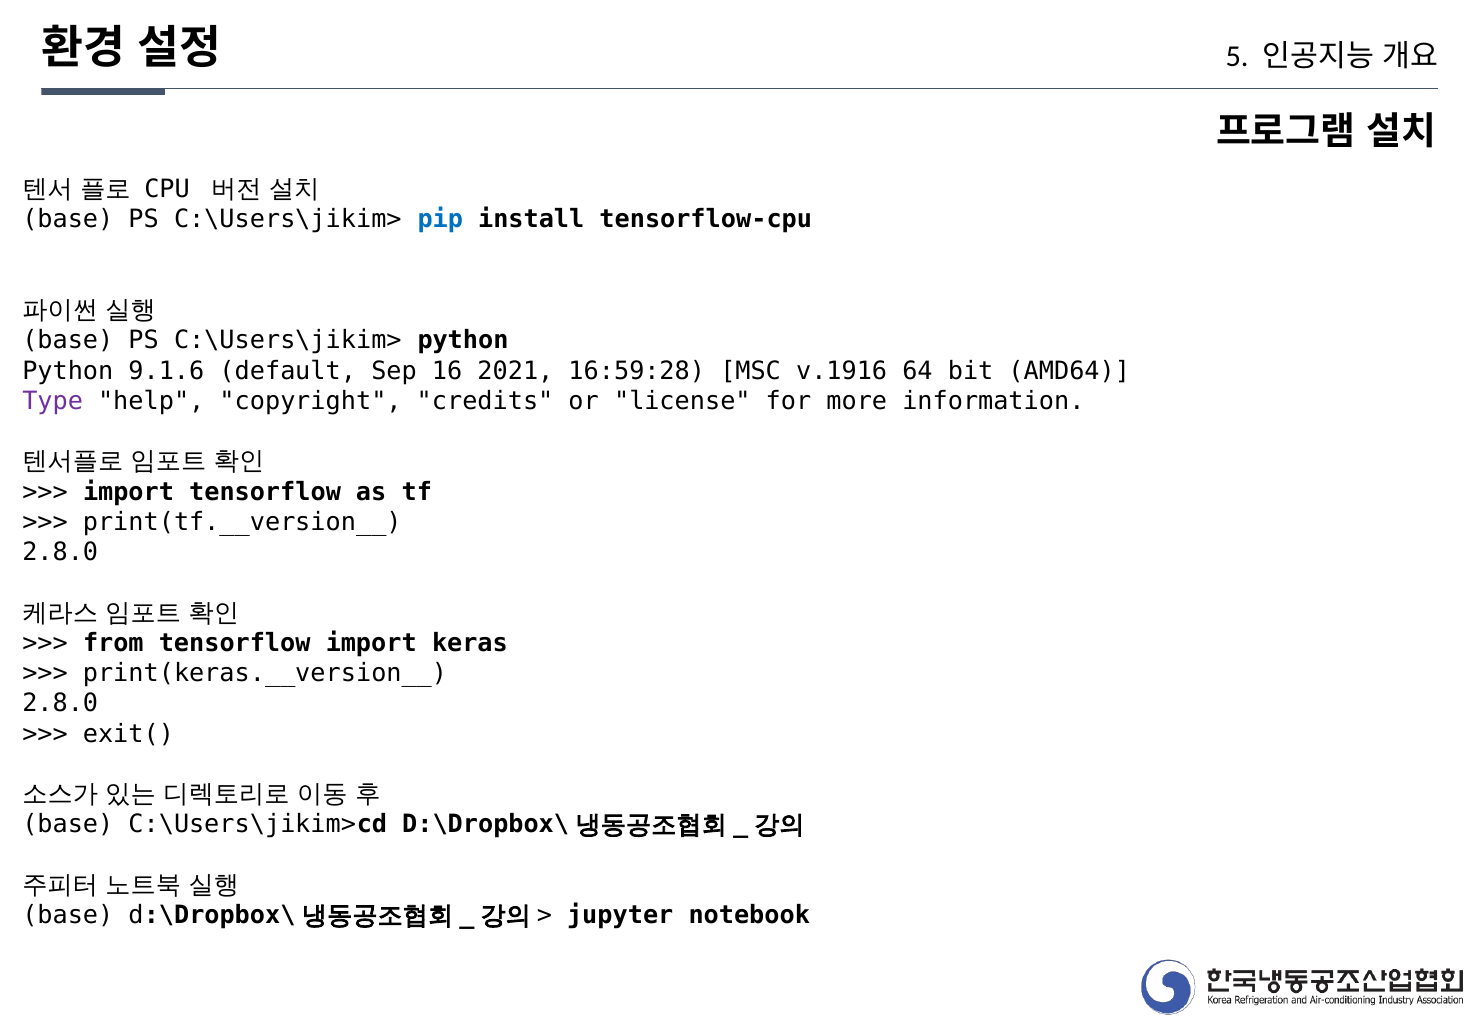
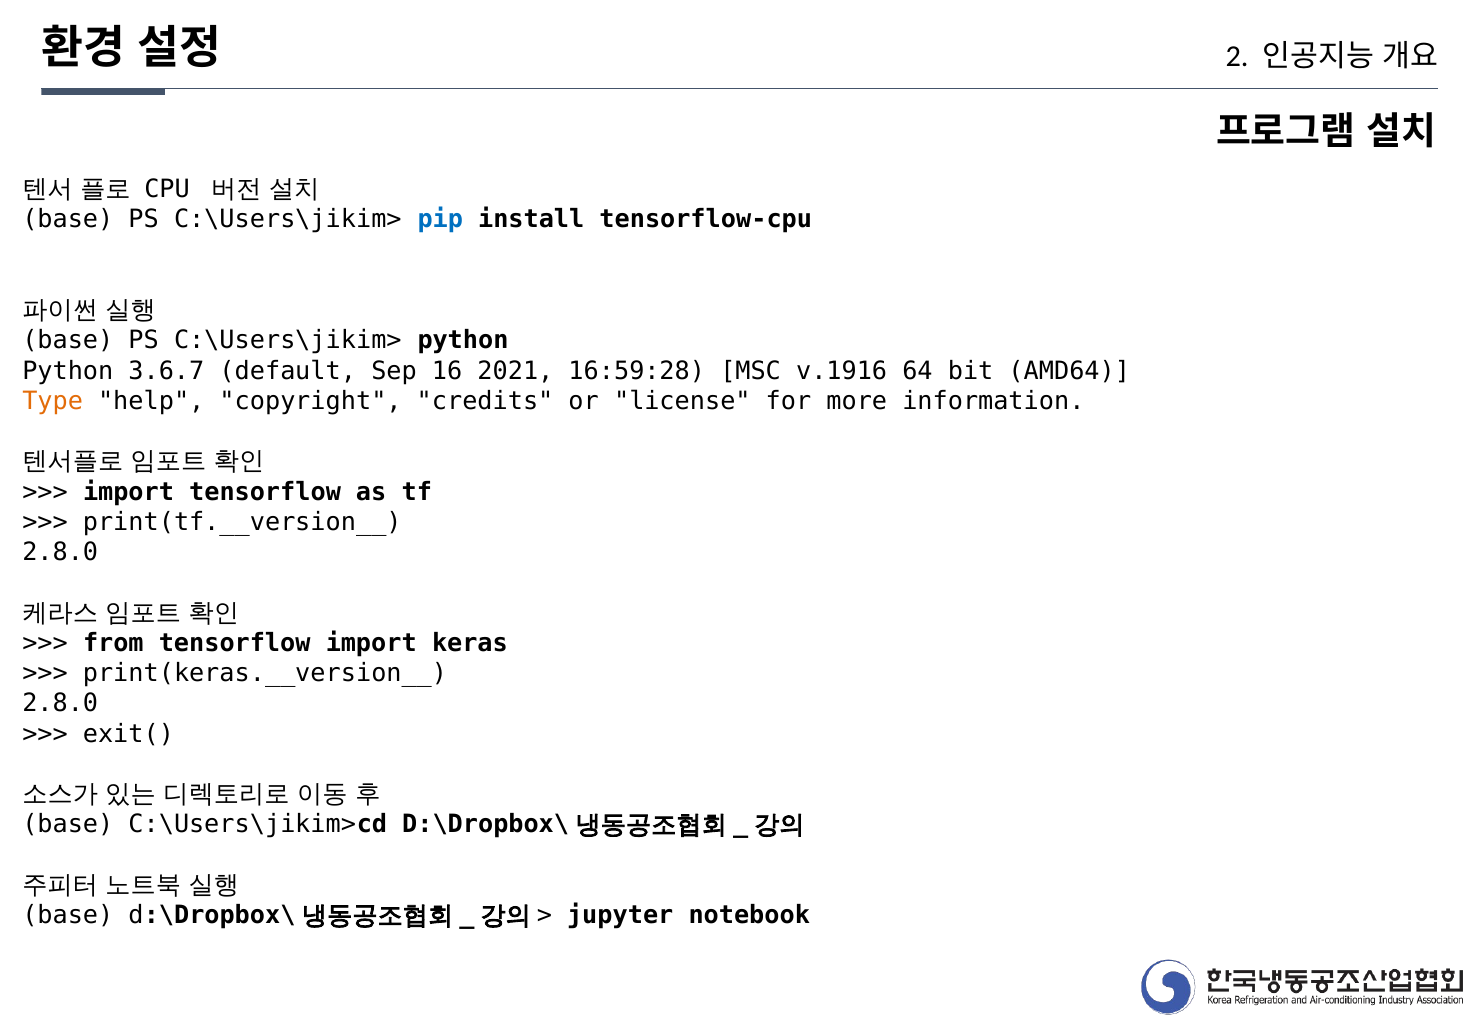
5: 5 -> 2 (1237, 56)
9.1.6: 9.1.6 -> 3.6.7 (166, 371)
Type colour: purple -> orange (53, 401)
